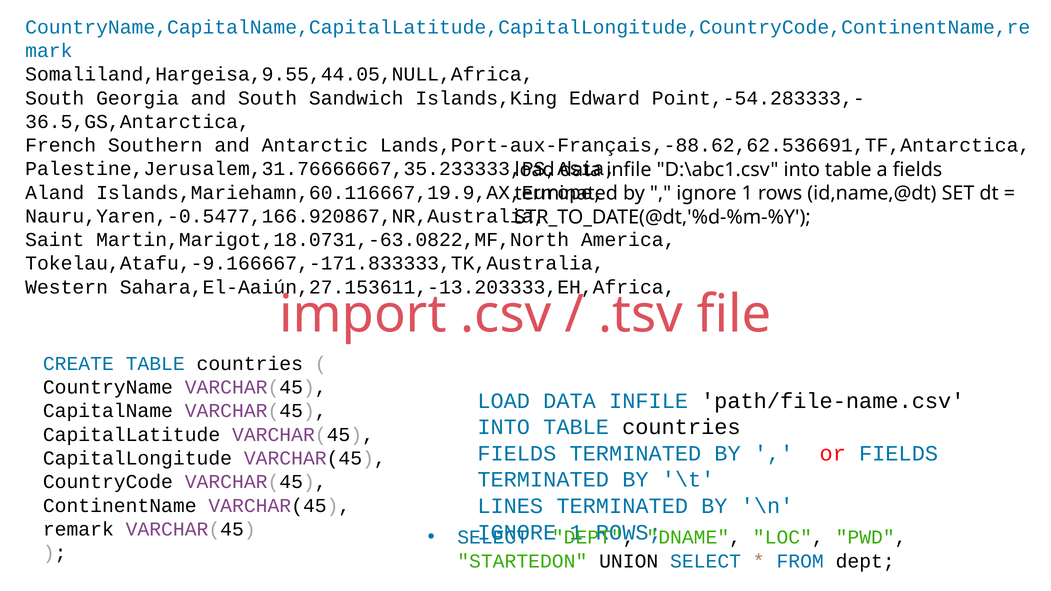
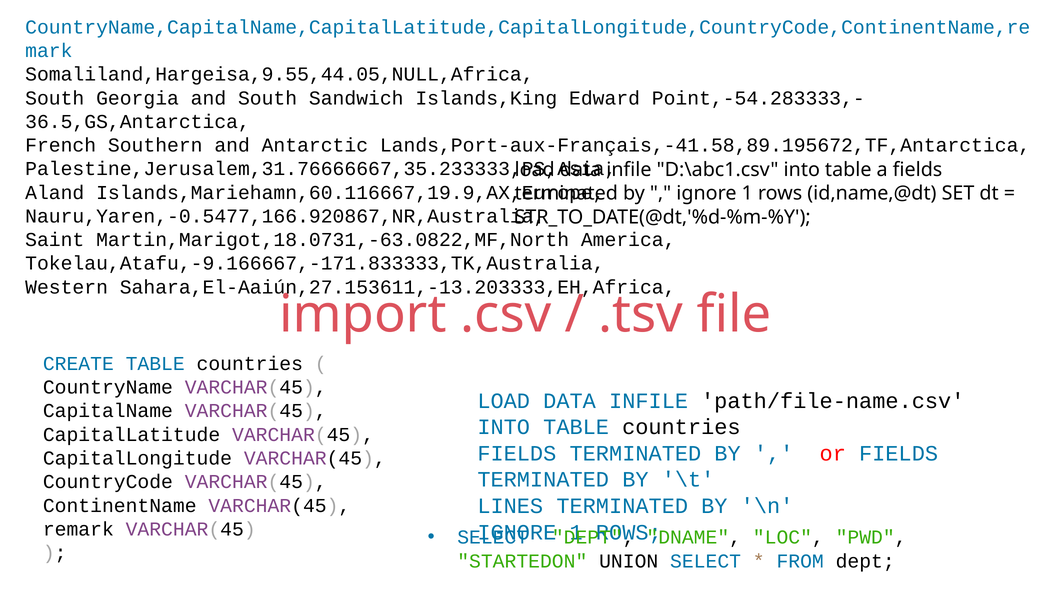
Lands,Port-aux-Français,-88.62,62.536691,TF,Antarctica: Lands,Port-aux-Français,-88.62,62.536691,TF,Antarctica -> Lands,Port-aux-Français,-41.58,89.195672,TF,Antarctica (705, 145)
